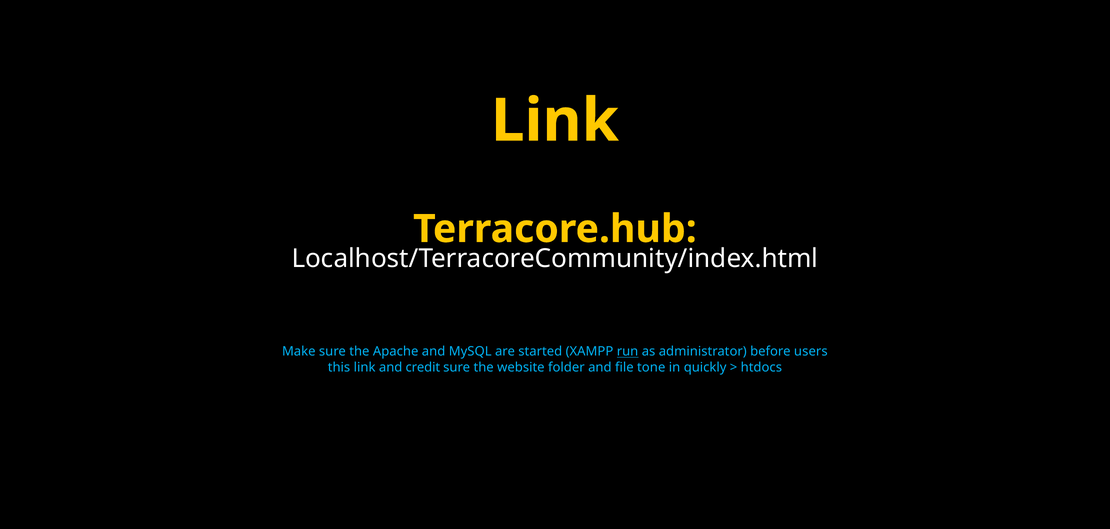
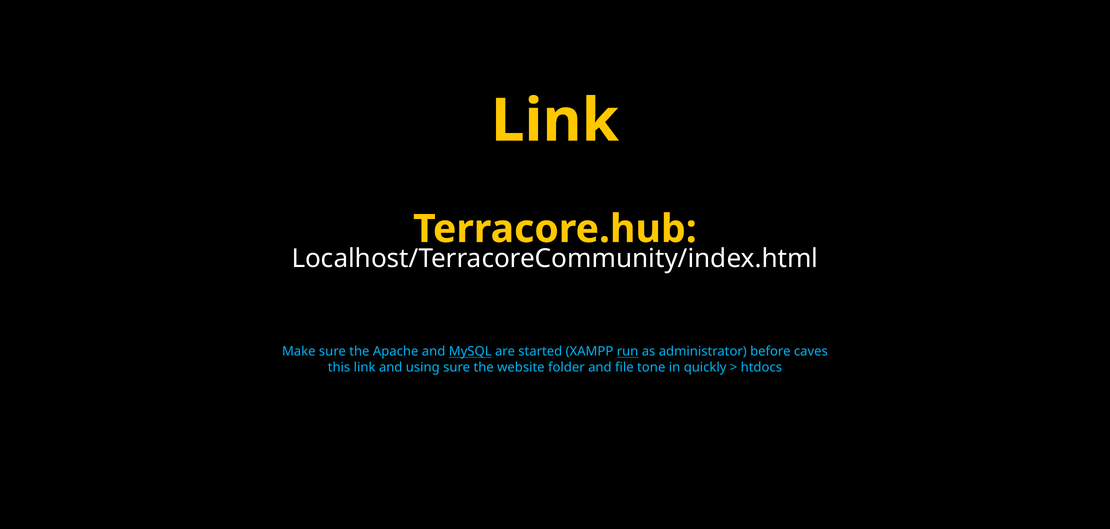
MySQL underline: none -> present (470, 352)
users: users -> caves (811, 352)
credit: credit -> using (423, 368)
